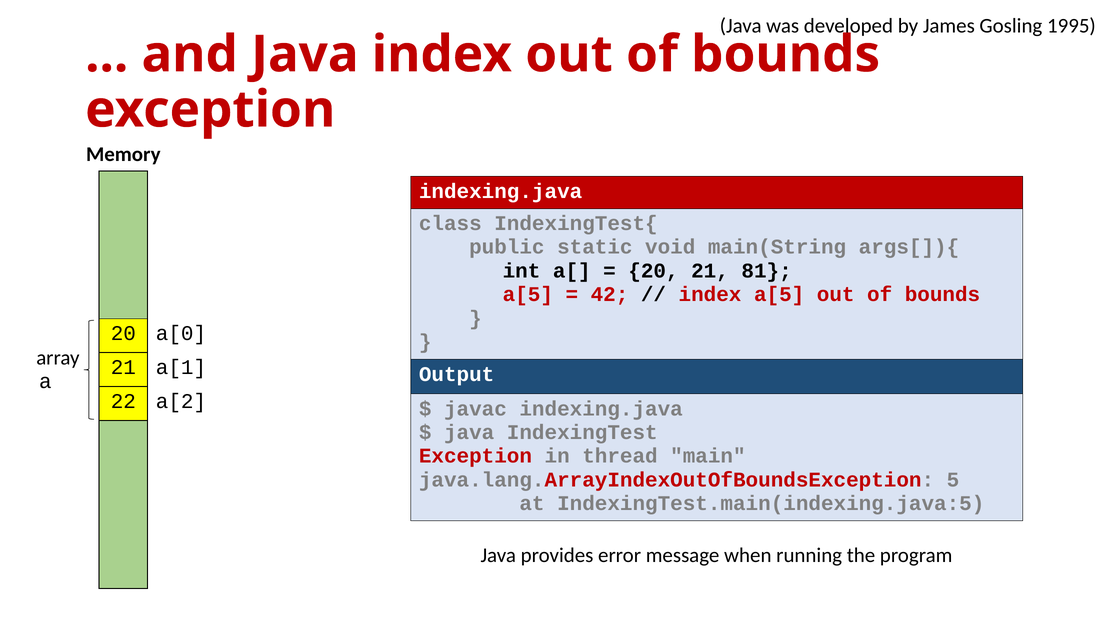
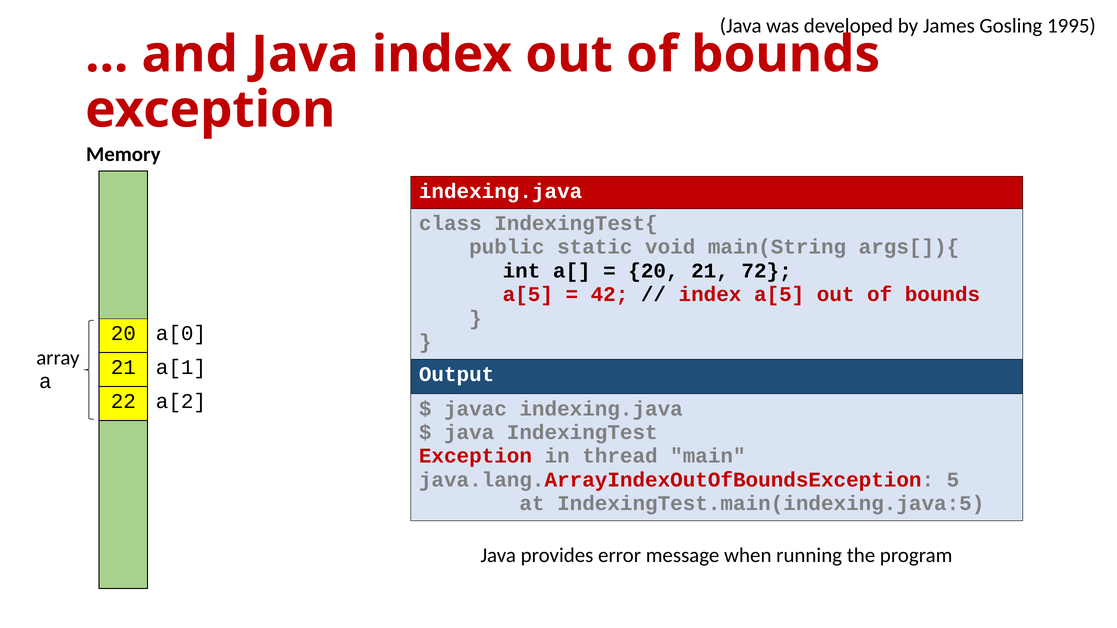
81: 81 -> 72 (767, 271)
